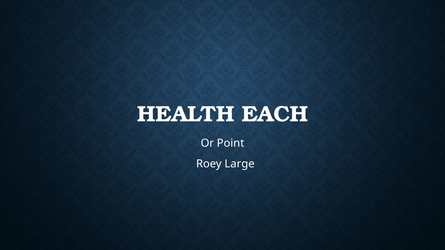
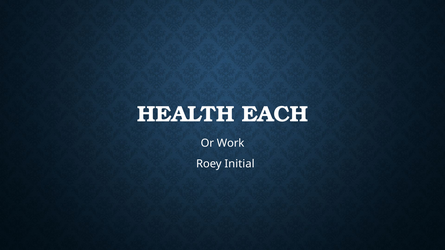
Point: Point -> Work (231, 143)
Large: Large -> Initial (239, 164)
